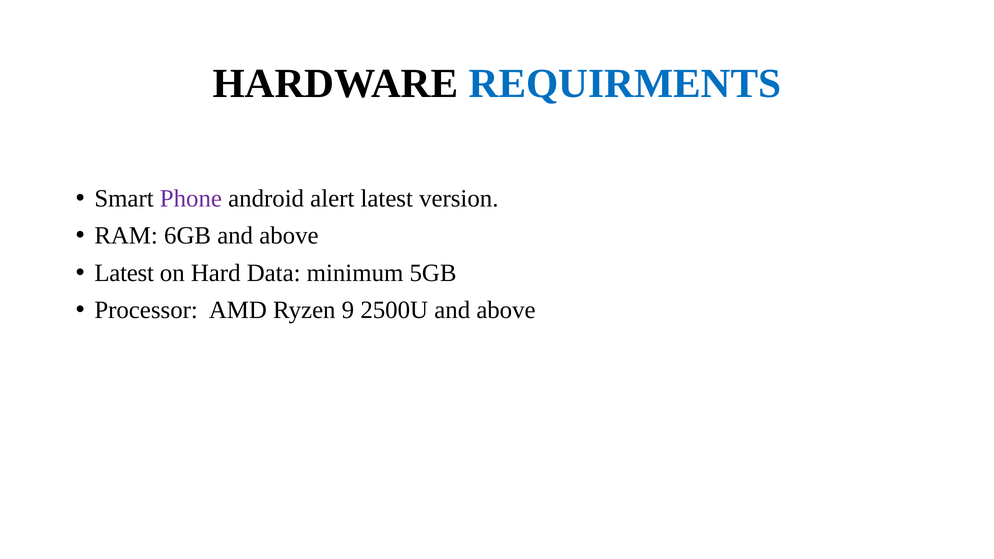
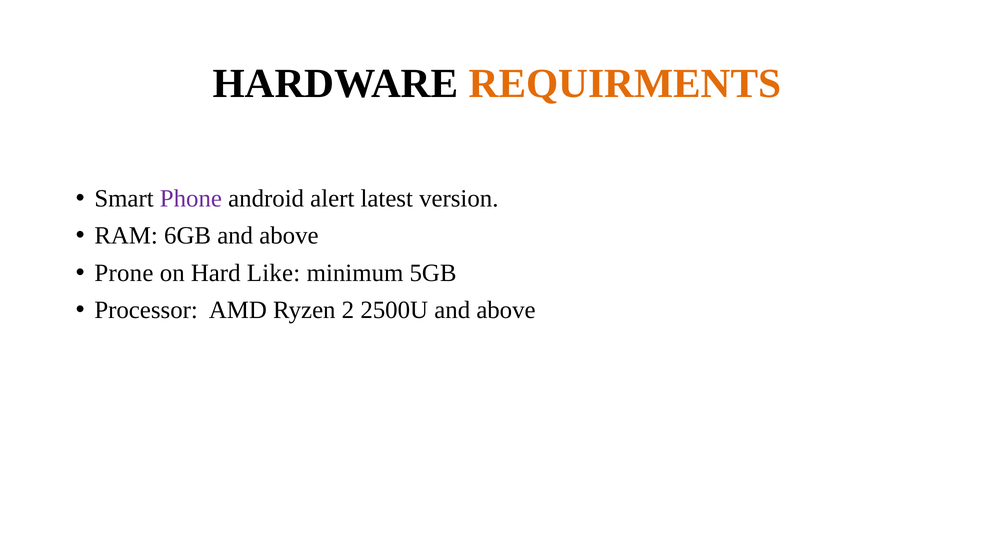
REQUIRMENTS colour: blue -> orange (625, 84)
Latest: Latest -> Prone (124, 273)
Data: Data -> Like (274, 273)
9: 9 -> 2 (348, 310)
